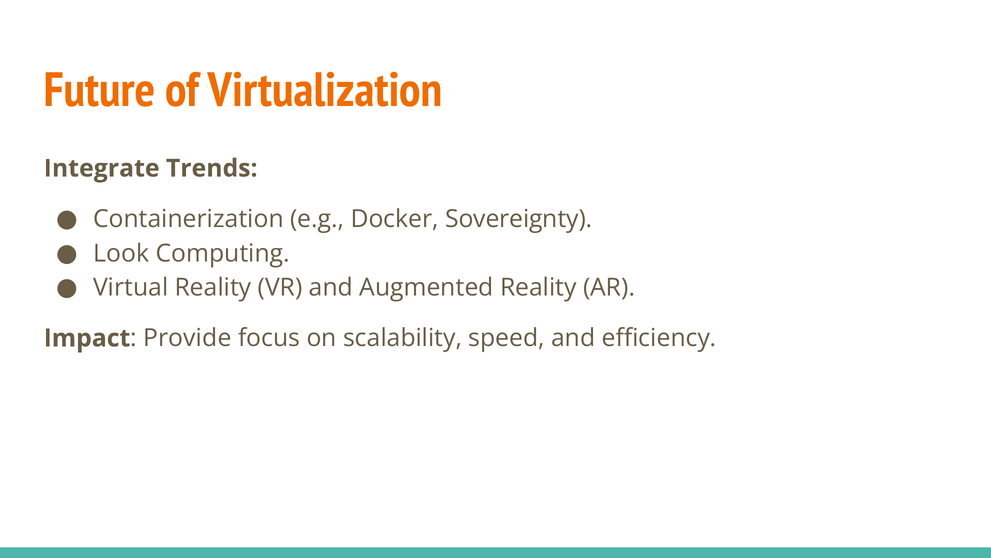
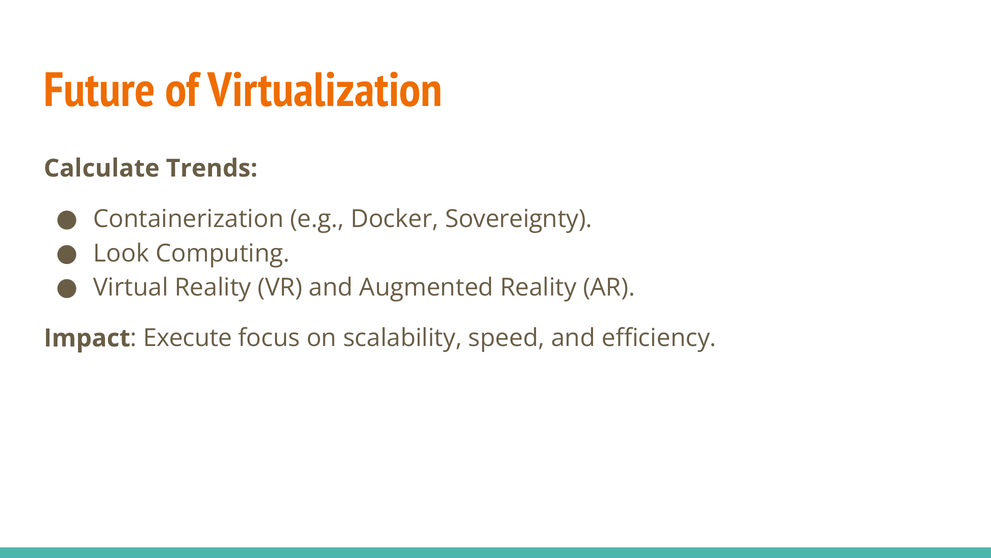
Integrate: Integrate -> Calculate (102, 168)
Provide: Provide -> Execute (188, 338)
